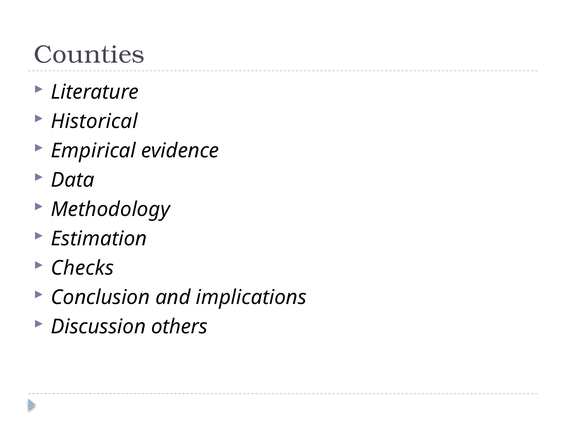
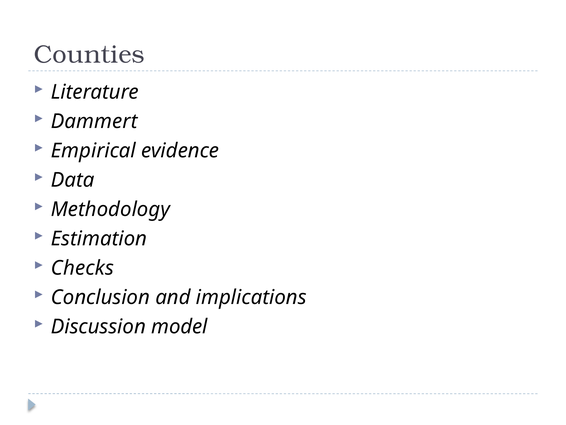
Historical: Historical -> Dammert (94, 121)
others: others -> model (179, 326)
